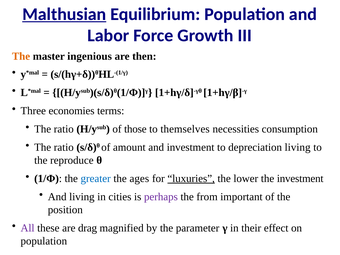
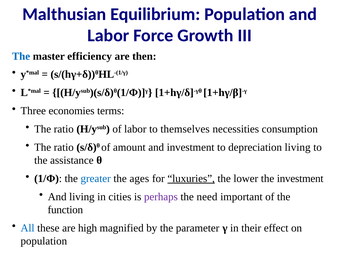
Malthusian underline: present -> none (64, 14)
The colour: orange -> blue (21, 56)
ingenious: ingenious -> efficiency (90, 56)
of those: those -> labor (135, 129)
reproduce: reproduce -> assistance (72, 160)
from: from -> need (207, 197)
position: position -> function (65, 210)
All colour: purple -> blue (28, 228)
drag: drag -> high (88, 228)
